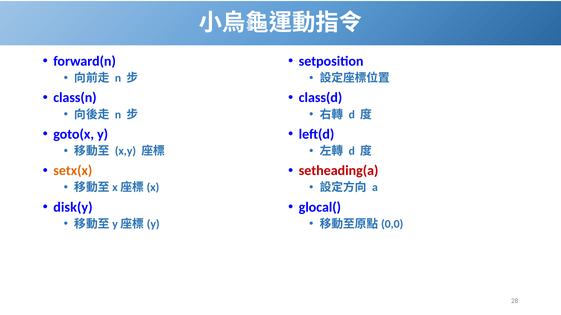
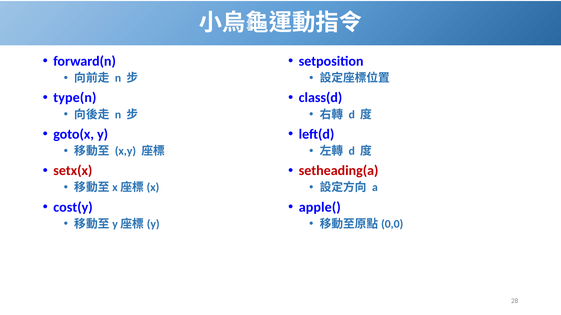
class(n: class(n -> type(n (75, 98)
setx(x colour: orange -> red (73, 171)
disk(y: disk(y -> cost(y (73, 207)
glocal(: glocal( -> apple( (320, 207)
